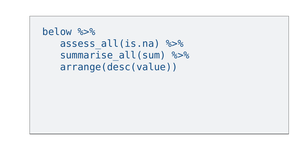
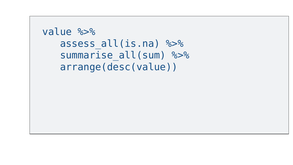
below: below -> value (57, 32)
